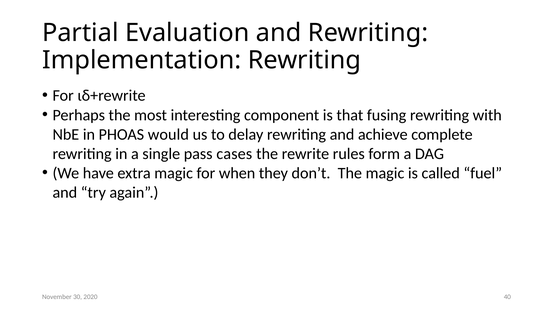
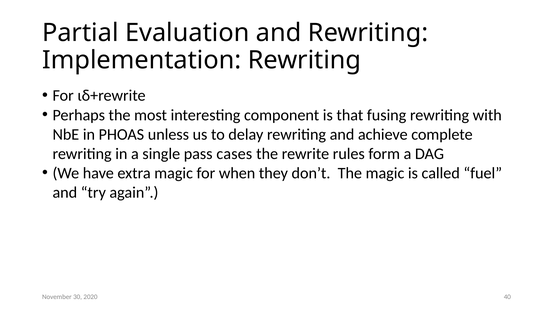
would: would -> unless (168, 134)
